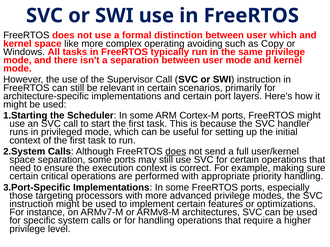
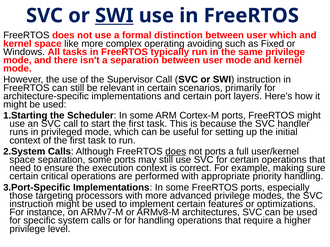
SWI underline: none -> present (114, 16)
Copy: Copy -> Fixed (272, 44)
not send: send -> ports (215, 152)
